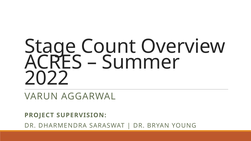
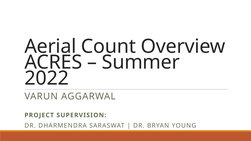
Stage: Stage -> Aerial (50, 46)
